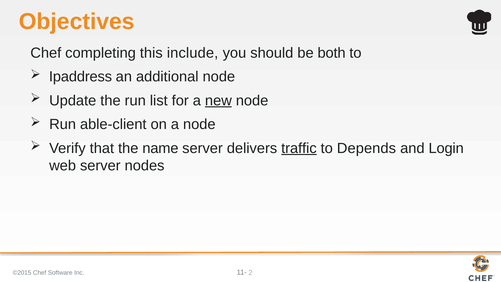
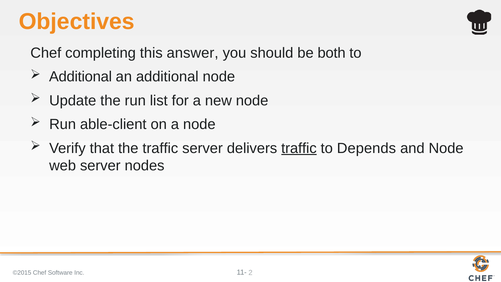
include: include -> answer (193, 53)
Ipaddress: Ipaddress -> Additional (81, 77)
new underline: present -> none (218, 100)
the name: name -> traffic (160, 148)
and Login: Login -> Node (446, 148)
